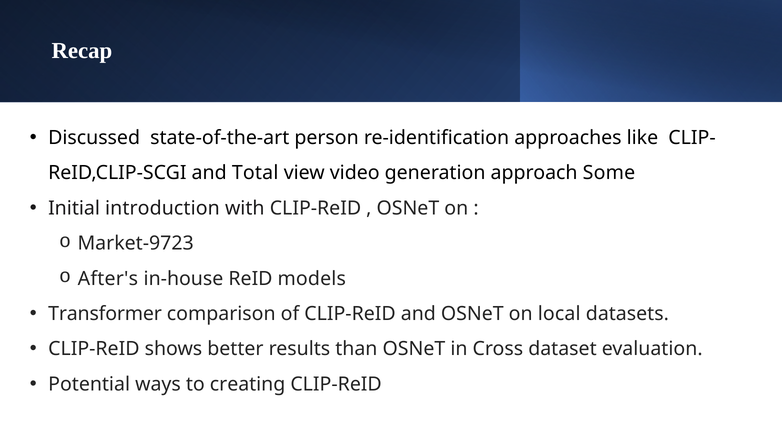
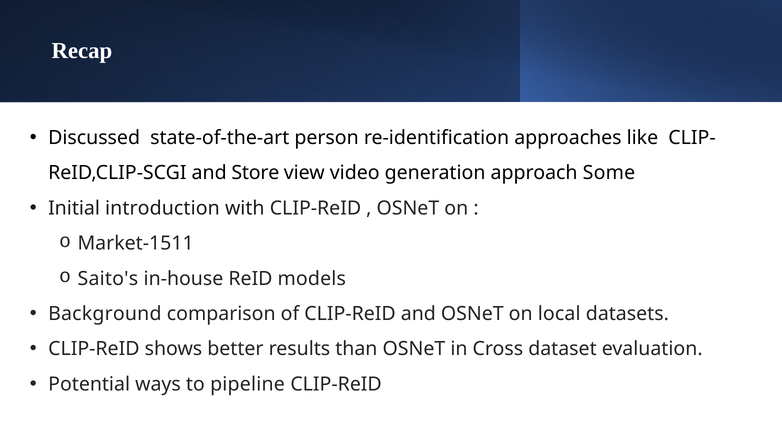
Total: Total -> Store (255, 173)
Market-9723: Market-9723 -> Market-1511 (136, 243)
After's: After's -> Saito's (108, 279)
Transformer: Transformer -> Background (105, 314)
creating: creating -> pipeline (247, 384)
